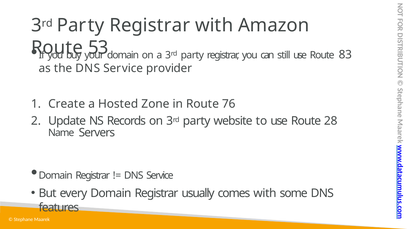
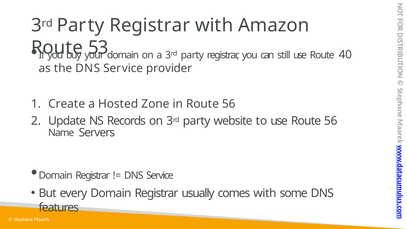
83: 83 -> 40 (345, 55)
in Route 76: 76 -> 56 (229, 104)
use Route 28: 28 -> 56 (331, 121)
